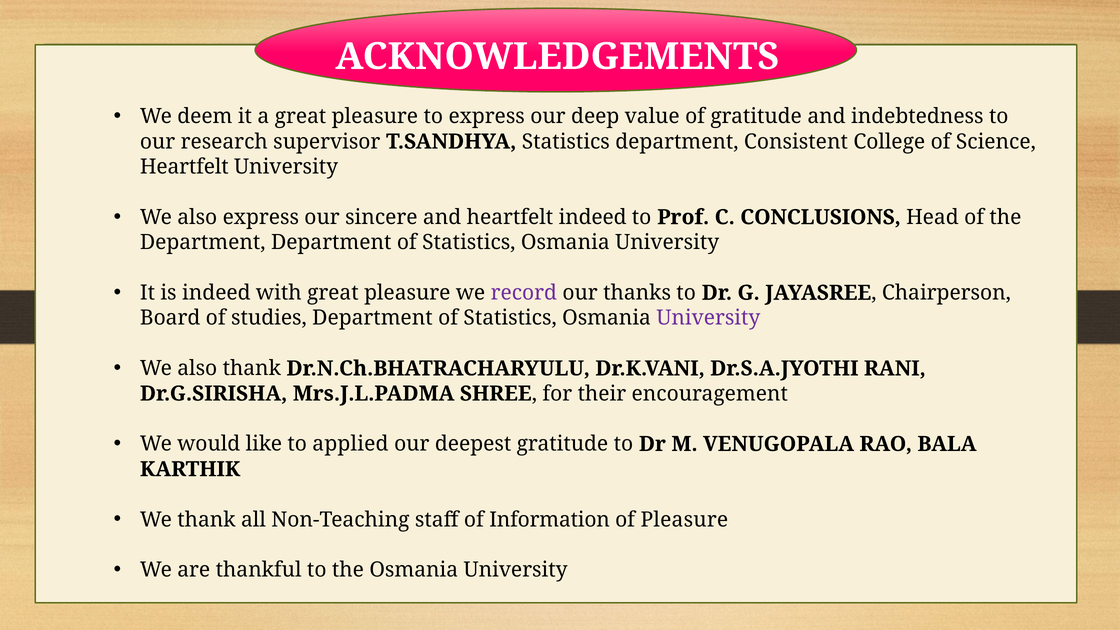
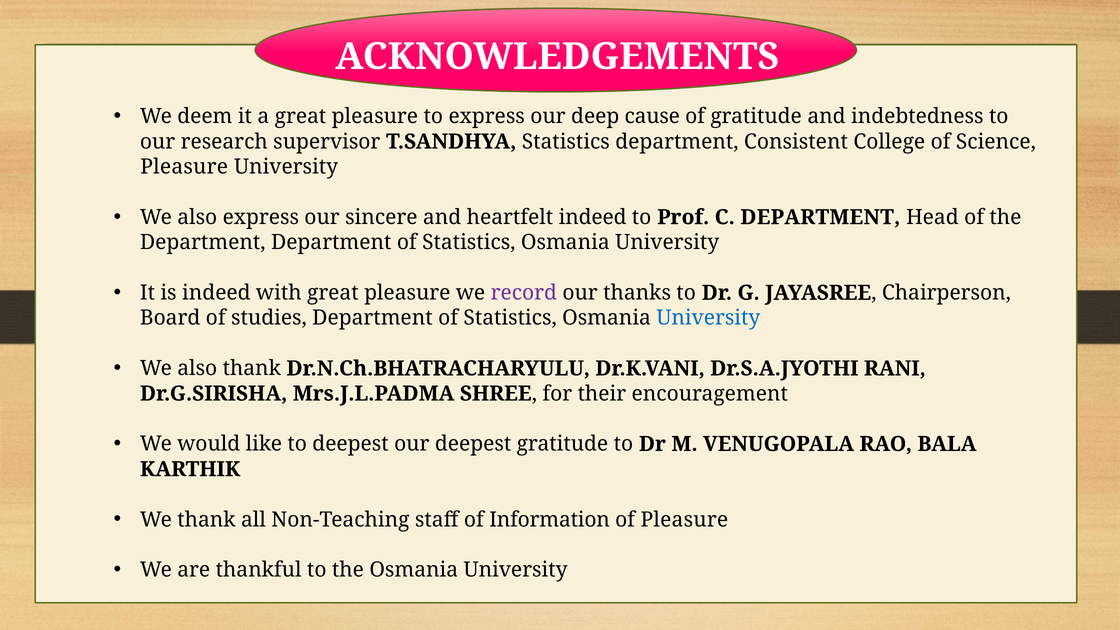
value: value -> cause (652, 116)
Heartfelt: Heartfelt -> Pleasure (184, 167)
C CONCLUSIONS: CONCLUSIONS -> DEPARTMENT (820, 217)
University colour: purple -> blue (708, 318)
to applied: applied -> deepest (351, 444)
